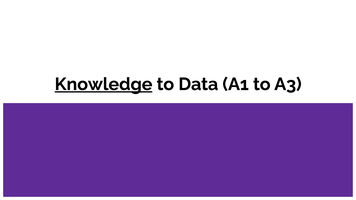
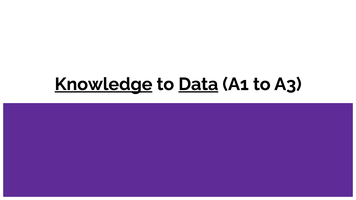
Data underline: none -> present (198, 84)
